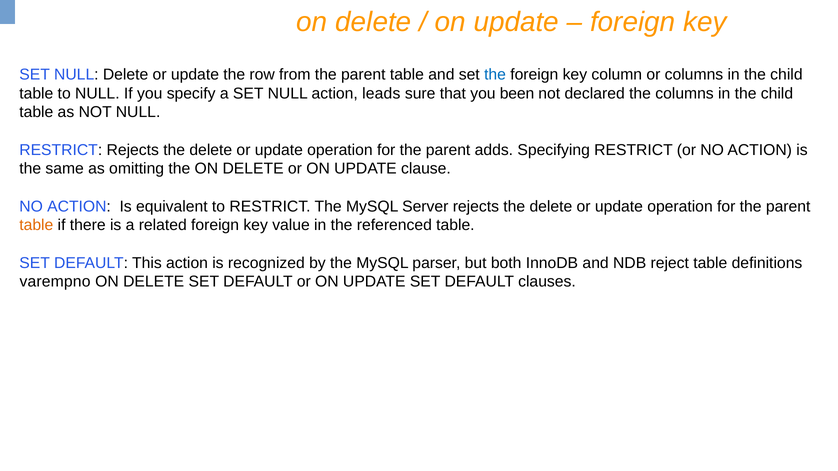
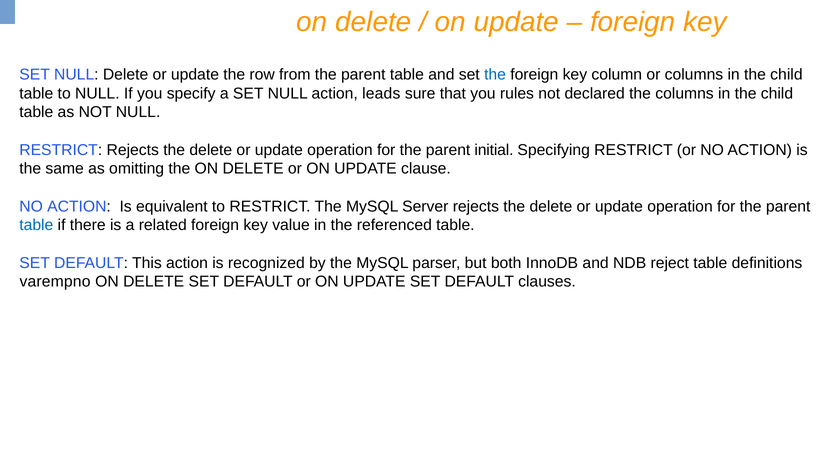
been: been -> rules (517, 93)
adds: adds -> initial (494, 150)
table colour: orange -> blue (36, 225)
